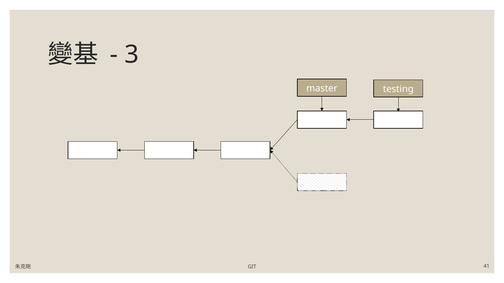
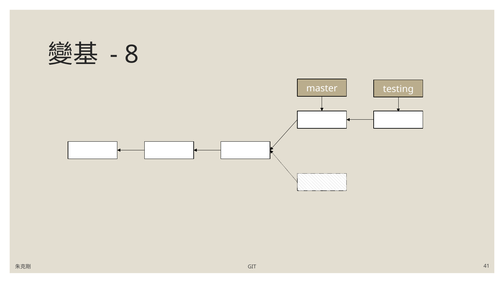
3: 3 -> 8 (132, 55)
